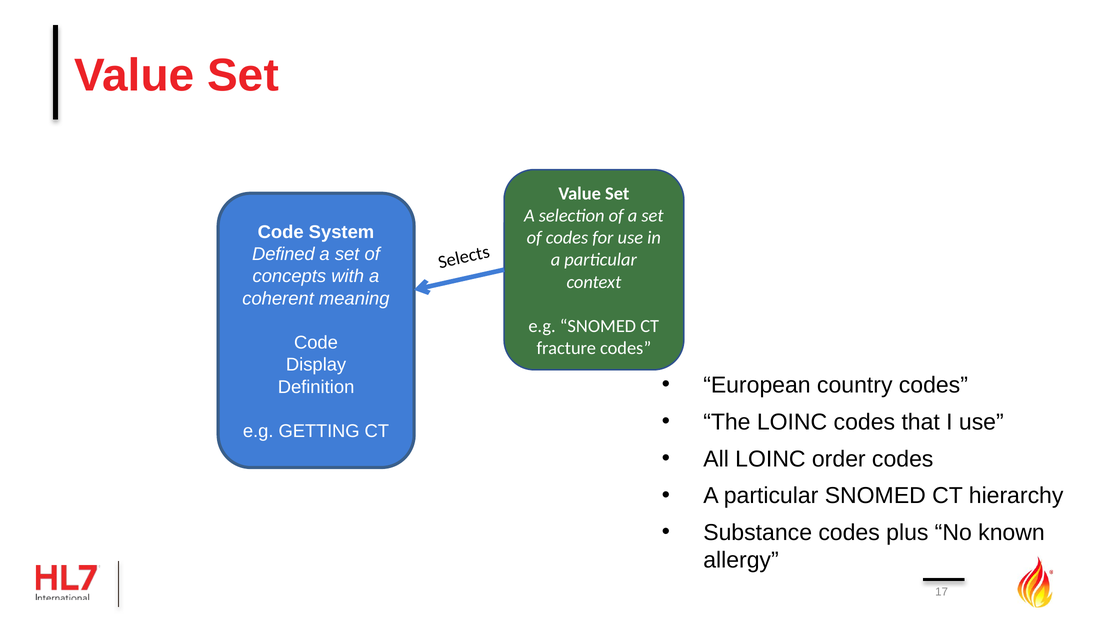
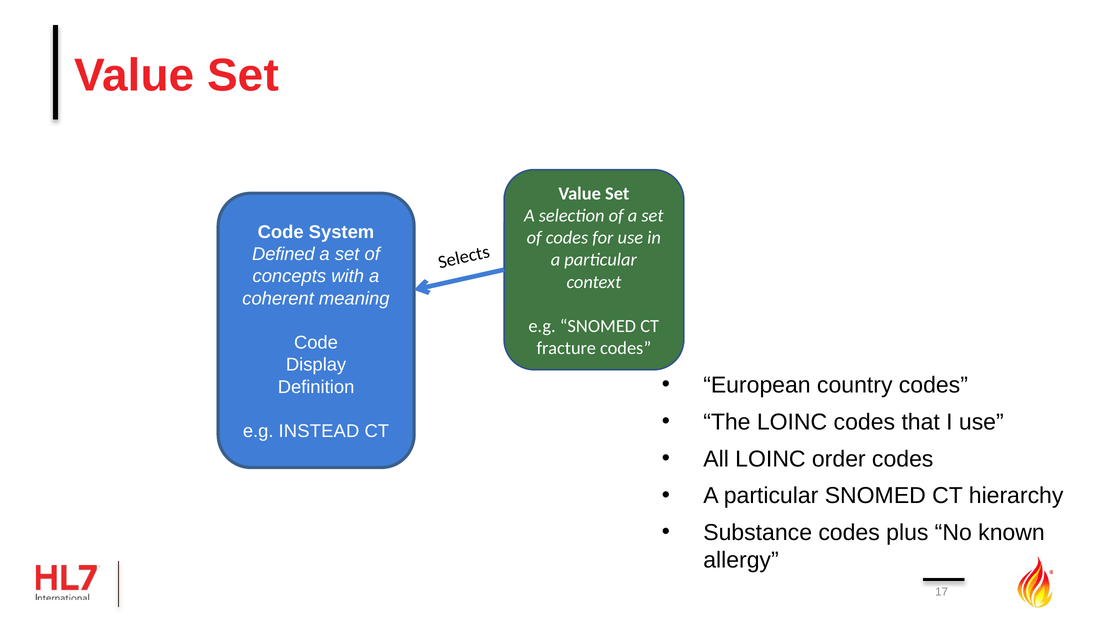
GETTING: GETTING -> INSTEAD (319, 431)
